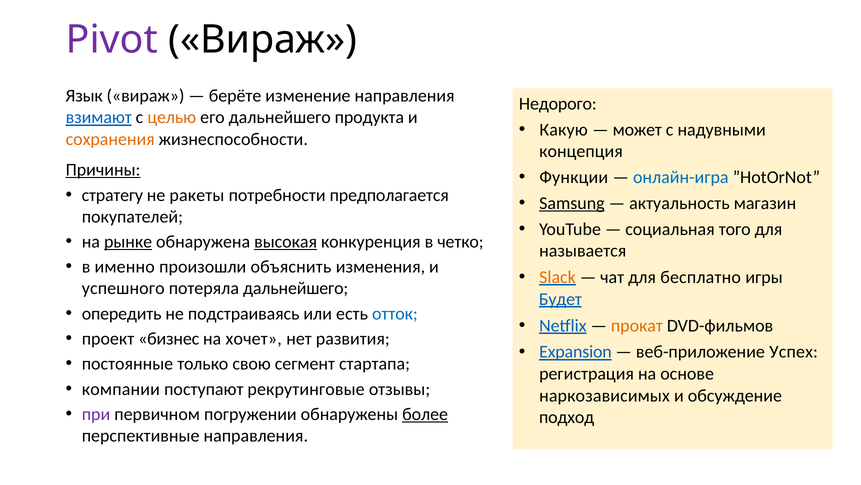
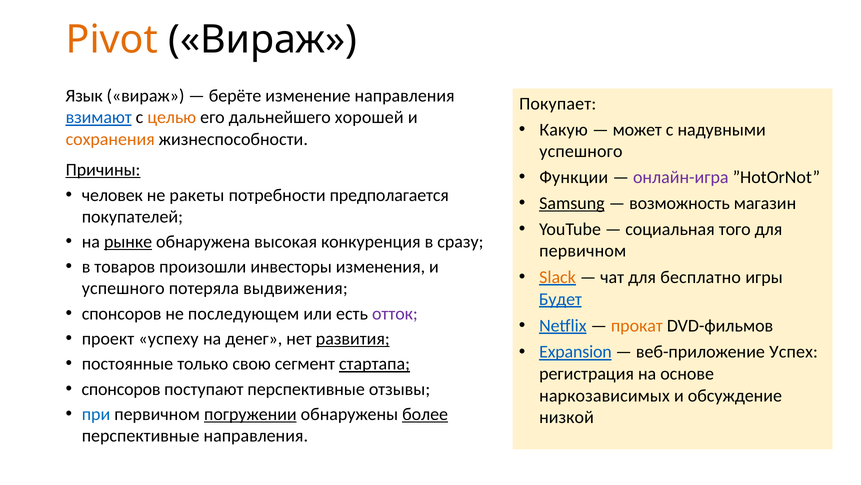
Pivot colour: purple -> orange (112, 40)
Недорого: Недорого -> Покупает (558, 104)
продукта: продукта -> хорошей (369, 117)
концепция: концепция -> успешного (581, 151)
онлайн-игра colour: blue -> purple (681, 177)
стратегу: стратегу -> человек (112, 195)
актуальность: актуальность -> возможность (679, 203)
высокая underline: present -> none (286, 241)
четко: четко -> сразу (460, 241)
называется: называется -> первичном (583, 251)
именно: именно -> товаров (125, 267)
объяснить: объяснить -> инвесторы (291, 267)
потеряла дальнейшего: дальнейшего -> выдвижения (295, 288)
опередить: опередить -> спонсоров (122, 313)
подстраиваясь: подстраиваясь -> последующем (244, 313)
отток colour: blue -> purple (395, 313)
бизнес: бизнес -> успеху (169, 338)
хочет: хочет -> денег (254, 338)
развития underline: none -> present (353, 338)
стартапа underline: none -> present (374, 363)
компании: компании -> спонсоров (121, 389)
поступают рекрутинговые: рекрутинговые -> перспективные (306, 389)
при colour: purple -> blue (96, 414)
погружении underline: none -> present (250, 414)
подход: подход -> низкой (567, 417)
